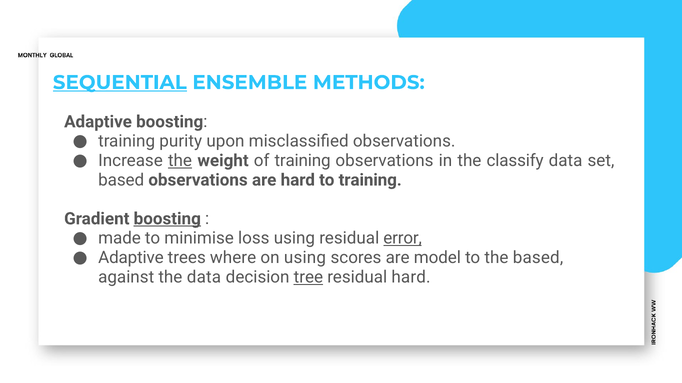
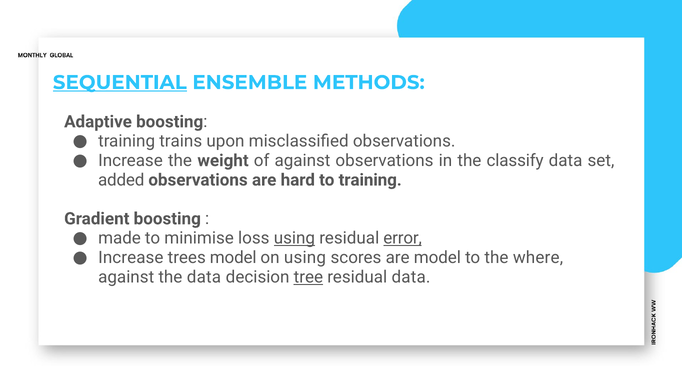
purity: purity -> trains (181, 141)
the underline: present -> none (180, 161)
of training: training -> against (302, 161)
based: based -> added (121, 180)
boosting underline: present -> none (167, 219)
using underline: none -> present (294, 239)
Adaptive: Adaptive -> Increase (131, 258)
trees where: where -> model (233, 258)
the based: based -> where (538, 258)
residual hard: hard -> data (411, 277)
